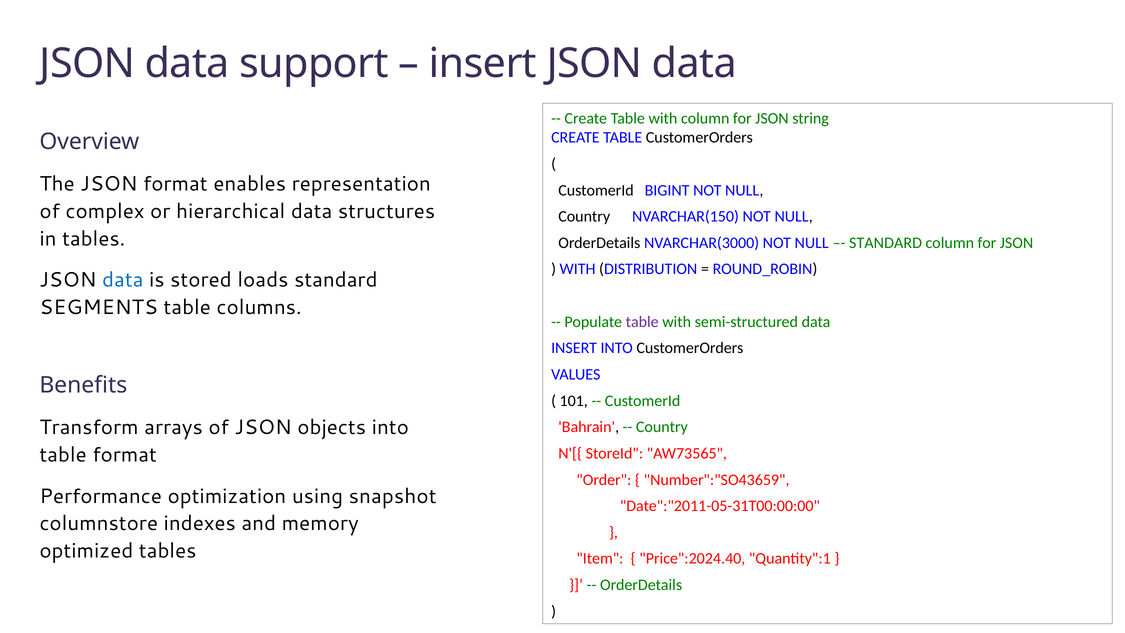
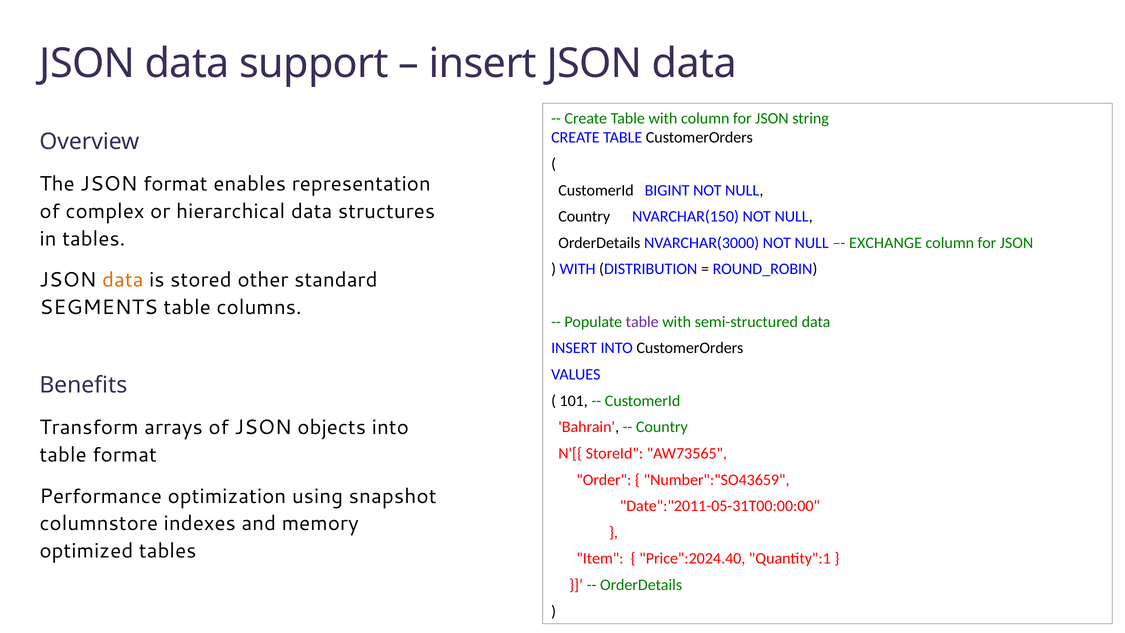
STANDARD: STANDARD -> EXCHANGE (886, 243)
data colour: blue -> orange (123, 280)
loads: loads -> other (263, 280)
